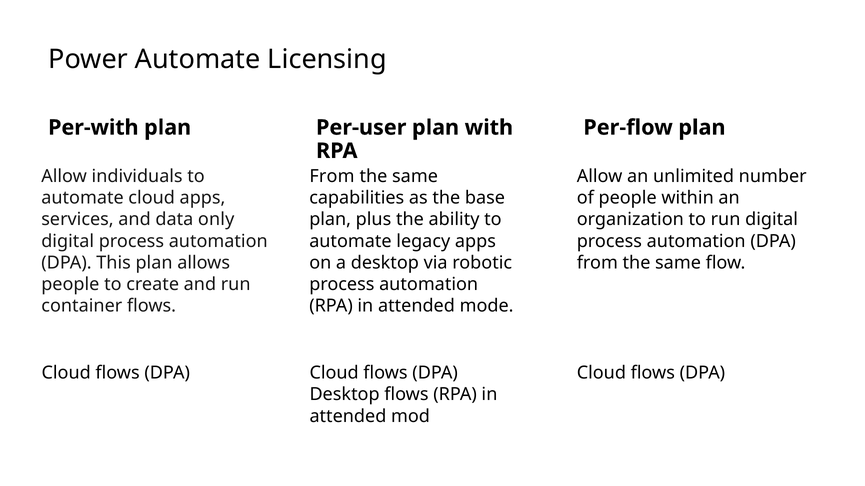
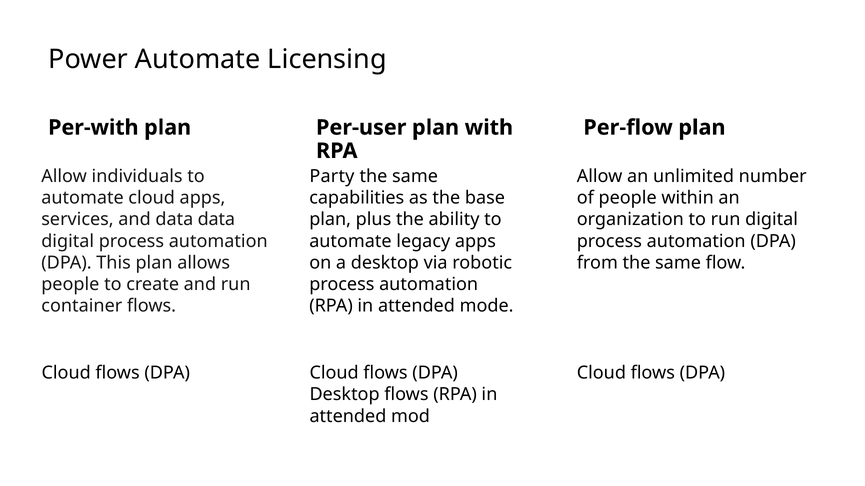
From: From -> Party (332, 177)
data only: only -> data (216, 220)
